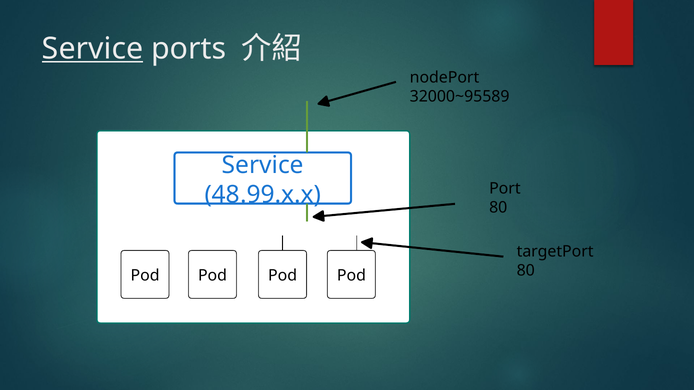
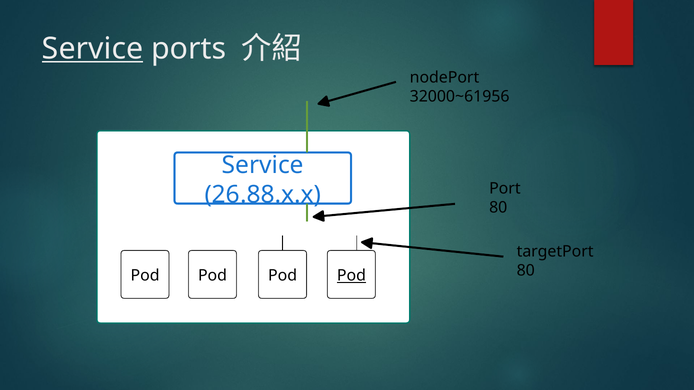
32000~95589: 32000~95589 -> 32000~61956 (460, 97)
48.99.x.x: 48.99.x.x -> 26.88.x.x (263, 195)
Pod underline: none -> present (351, 276)
